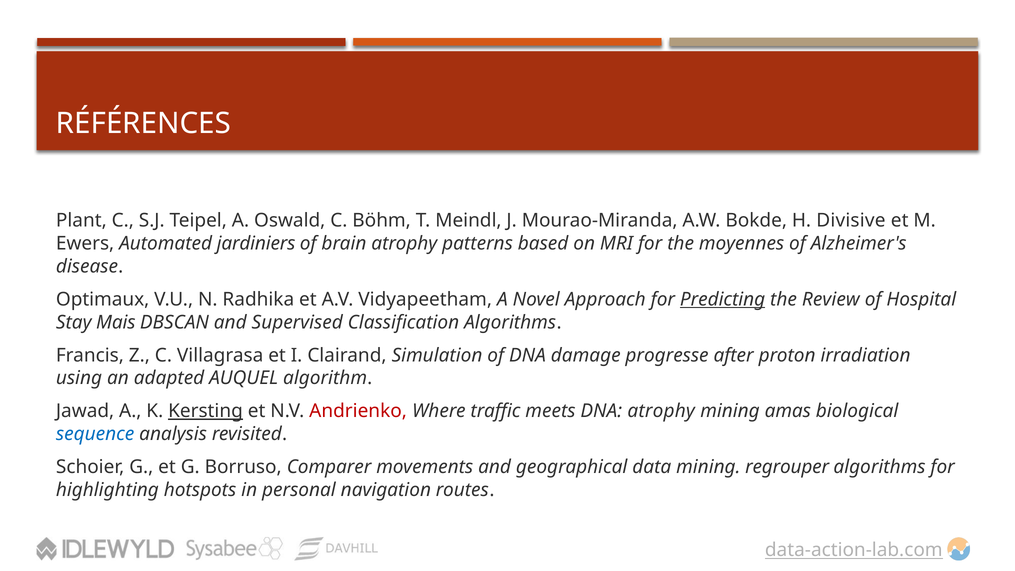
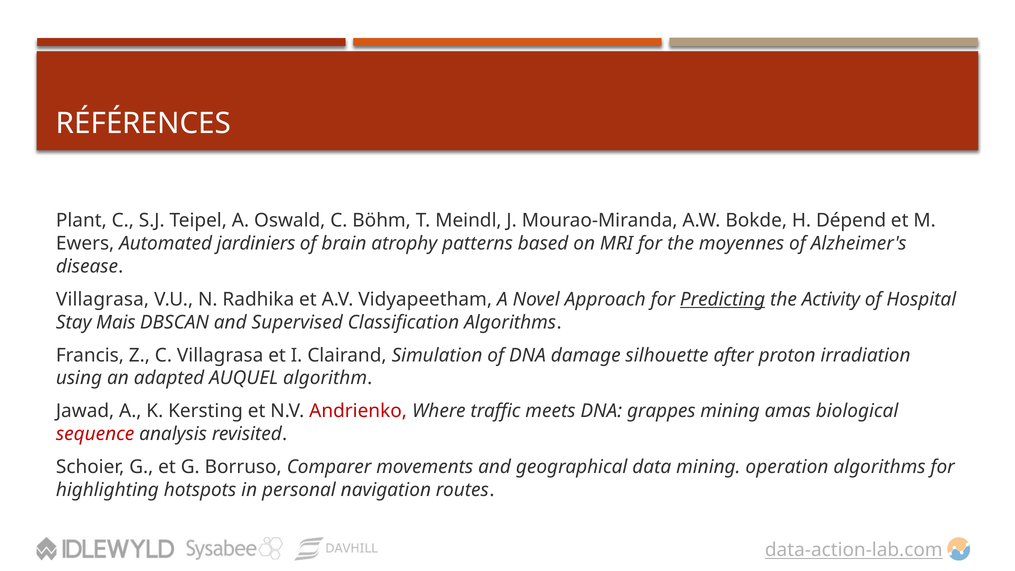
Divisive: Divisive -> Dépend (851, 221)
Optimaux: Optimaux -> Villagrasa (103, 299)
Review: Review -> Activity (831, 299)
progresse: progresse -> silhouette (667, 355)
Kersting underline: present -> none (206, 411)
DNA atrophy: atrophy -> grappes (661, 411)
sequence colour: blue -> red (95, 434)
regrouper: regrouper -> operation (787, 467)
